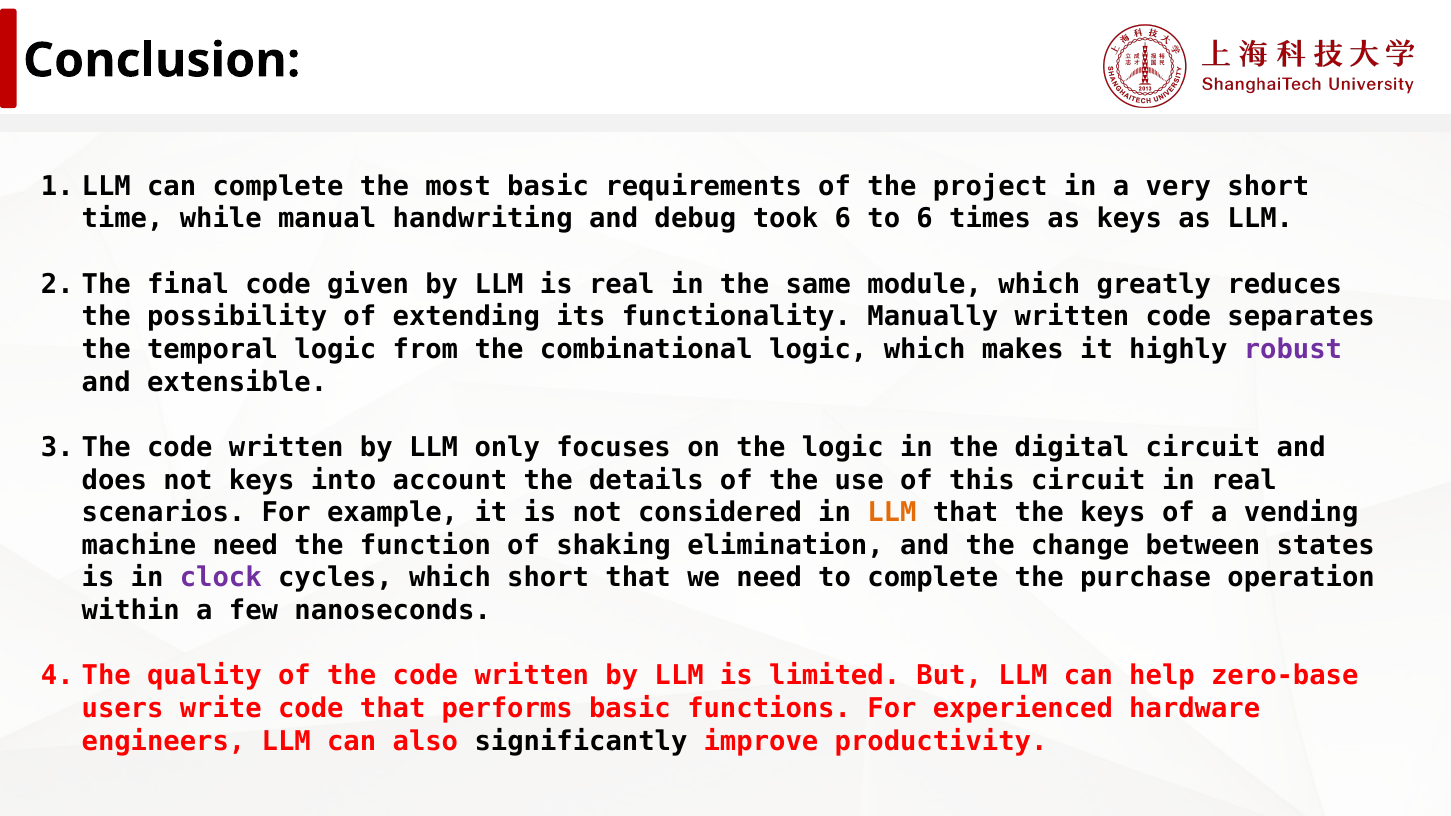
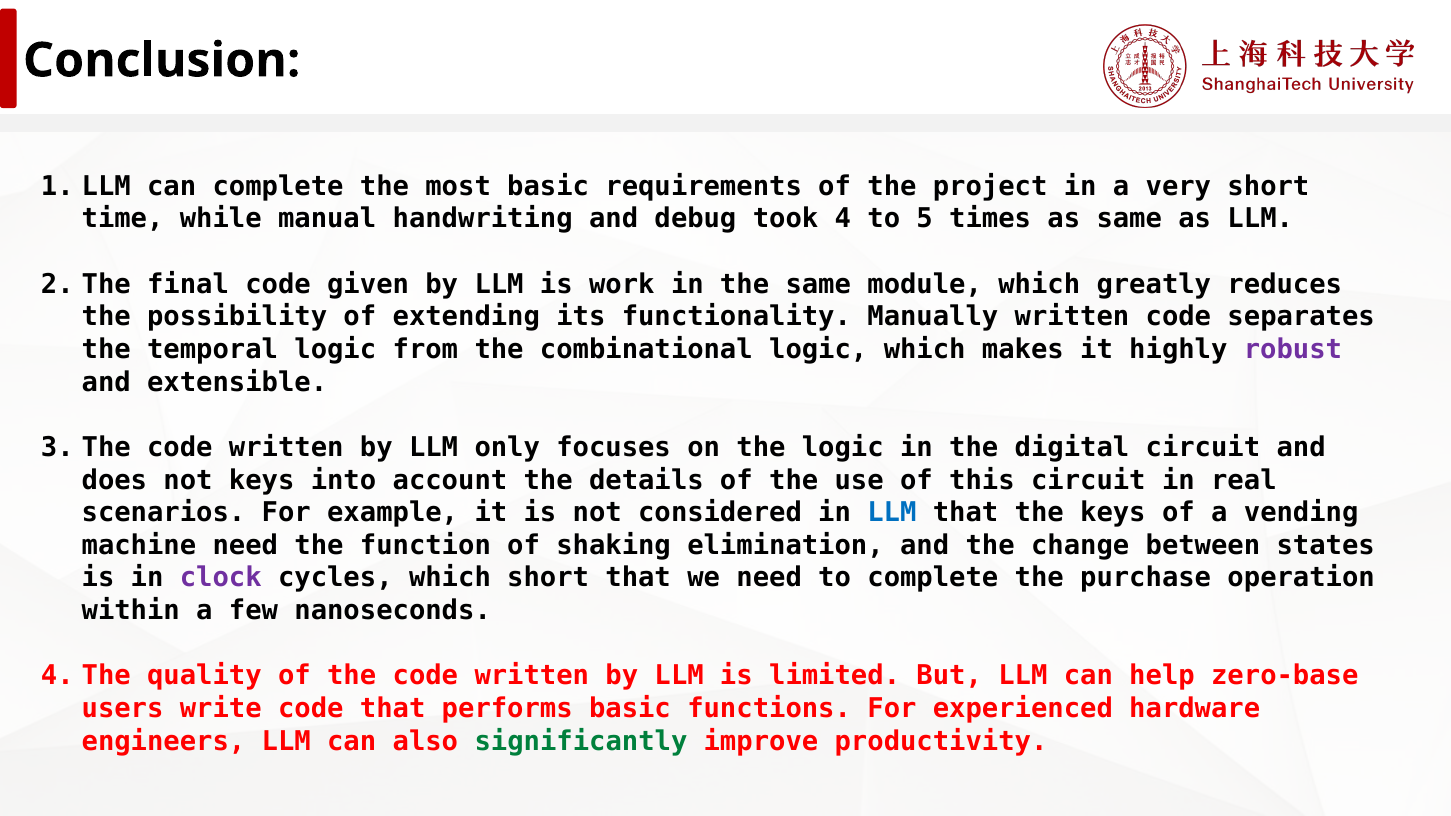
took 6: 6 -> 4 (843, 219)
to 6: 6 -> 5 (925, 219)
as keys: keys -> same (1129, 219)
is real: real -> work (622, 284)
LLM colour: orange -> blue (892, 513)
significantly colour: black -> green (581, 741)
